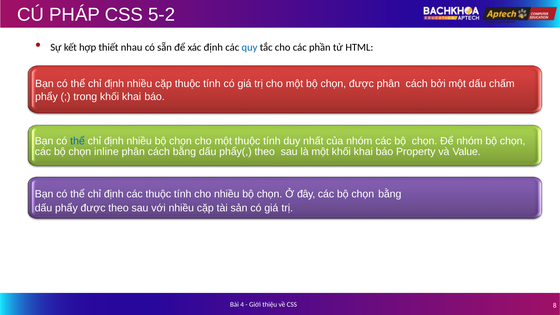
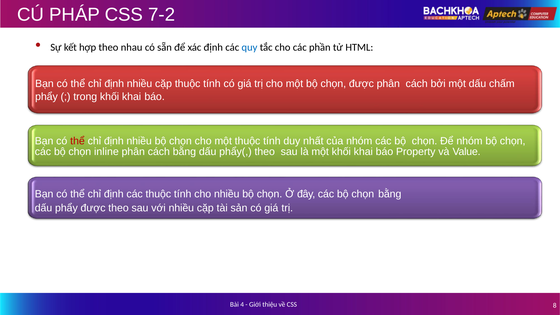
5-2: 5-2 -> 7-2 (162, 15)
hợp thiết: thiết -> theo (108, 47)
thể colour: blue -> red (78, 141)
